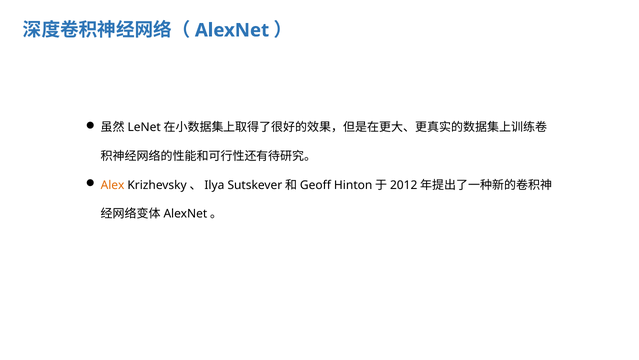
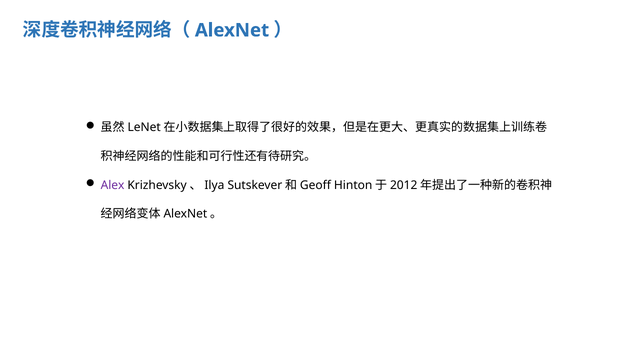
Alex colour: orange -> purple (113, 185)
